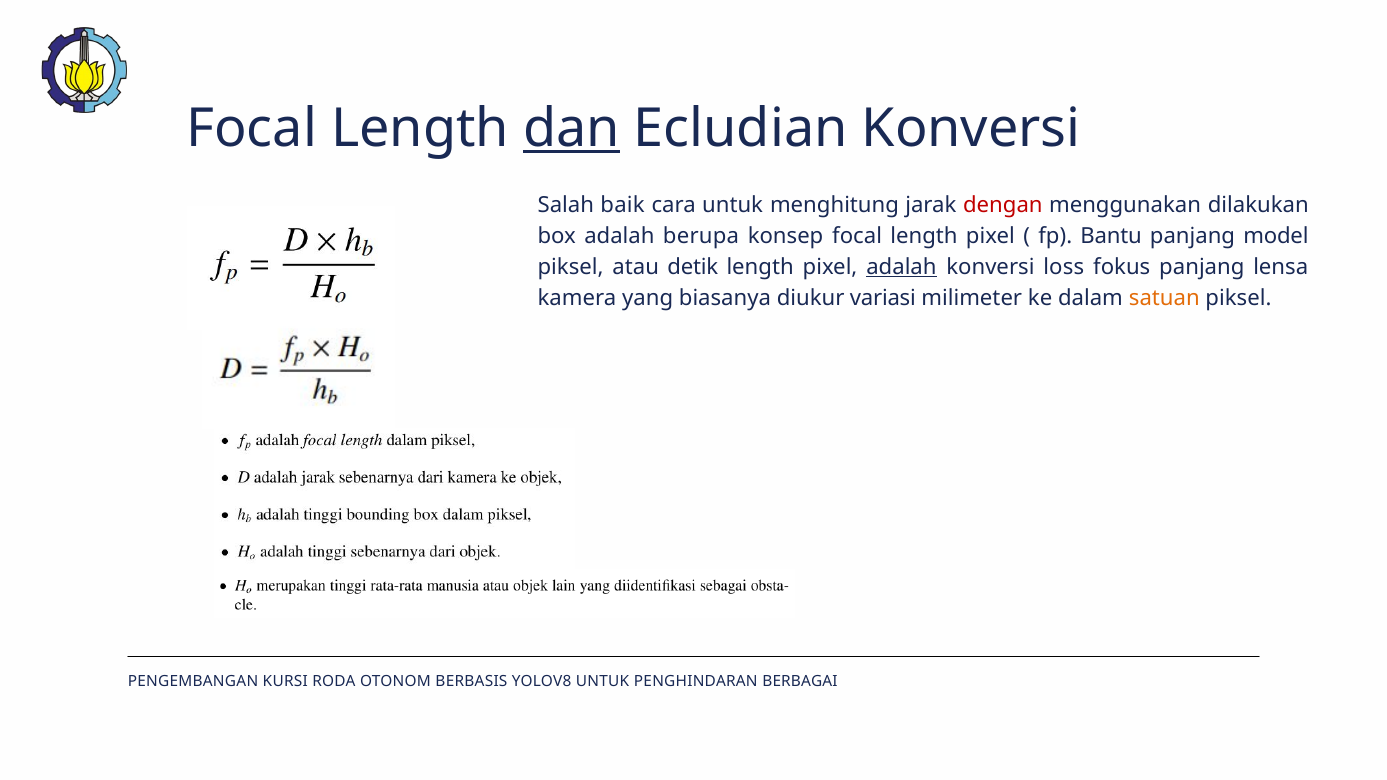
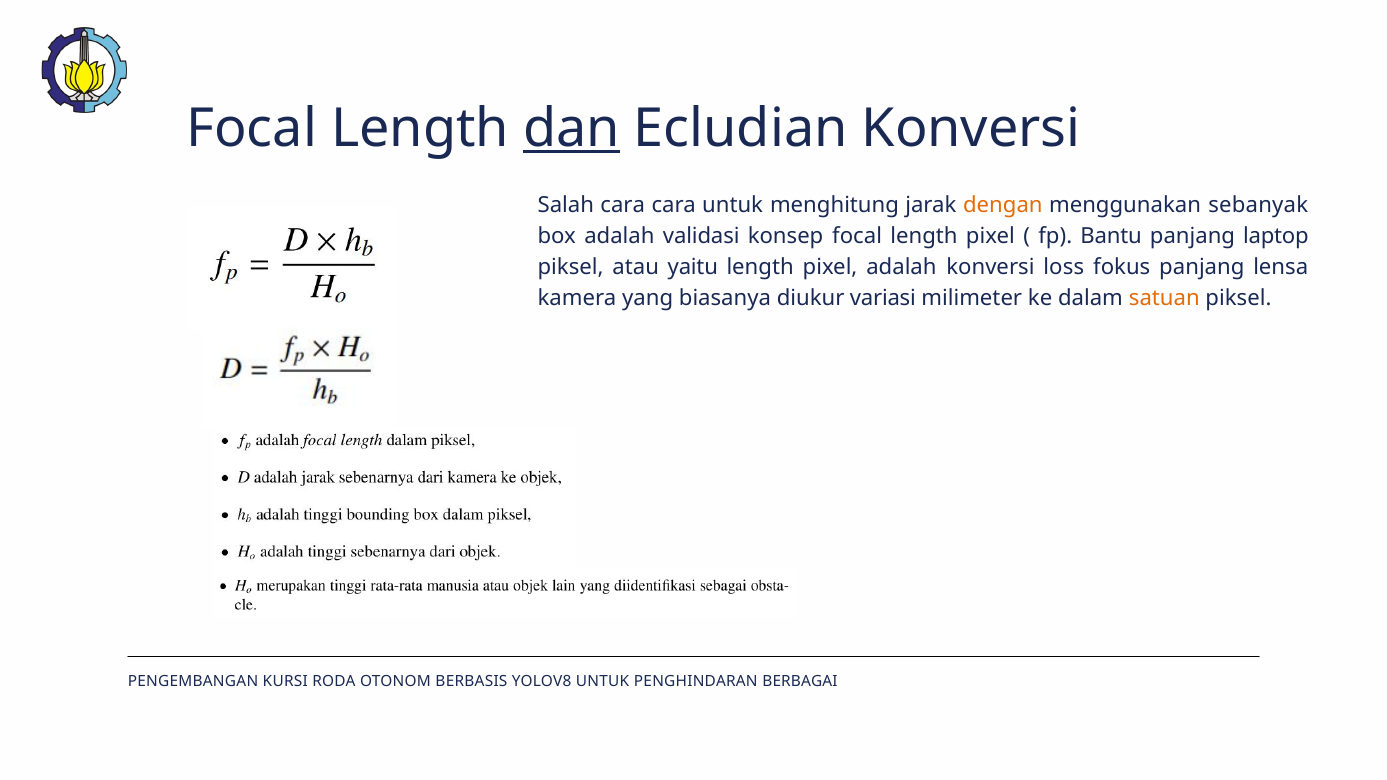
Salah baik: baik -> cara (623, 205)
dengan colour: red -> orange (1003, 205)
dilakukan: dilakukan -> sebanyak (1258, 205)
berupa: berupa -> validasi (701, 236)
model: model -> laptop (1276, 236)
detik: detik -> yaitu (693, 267)
adalah underline: present -> none (901, 267)
